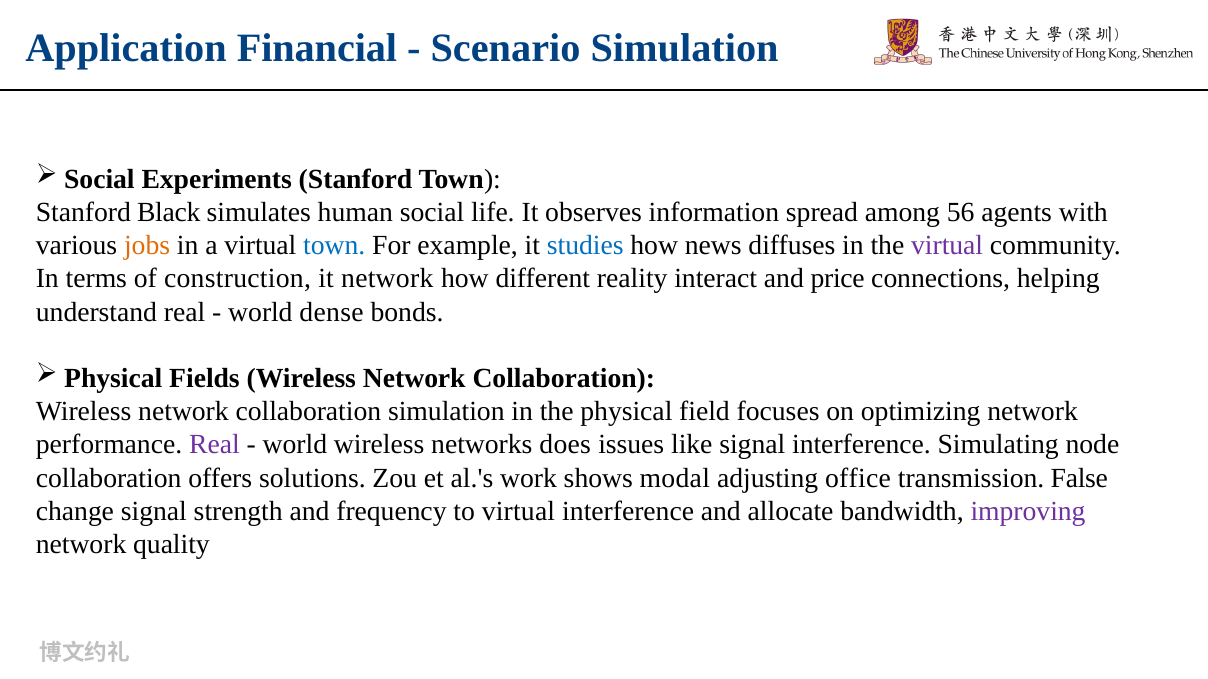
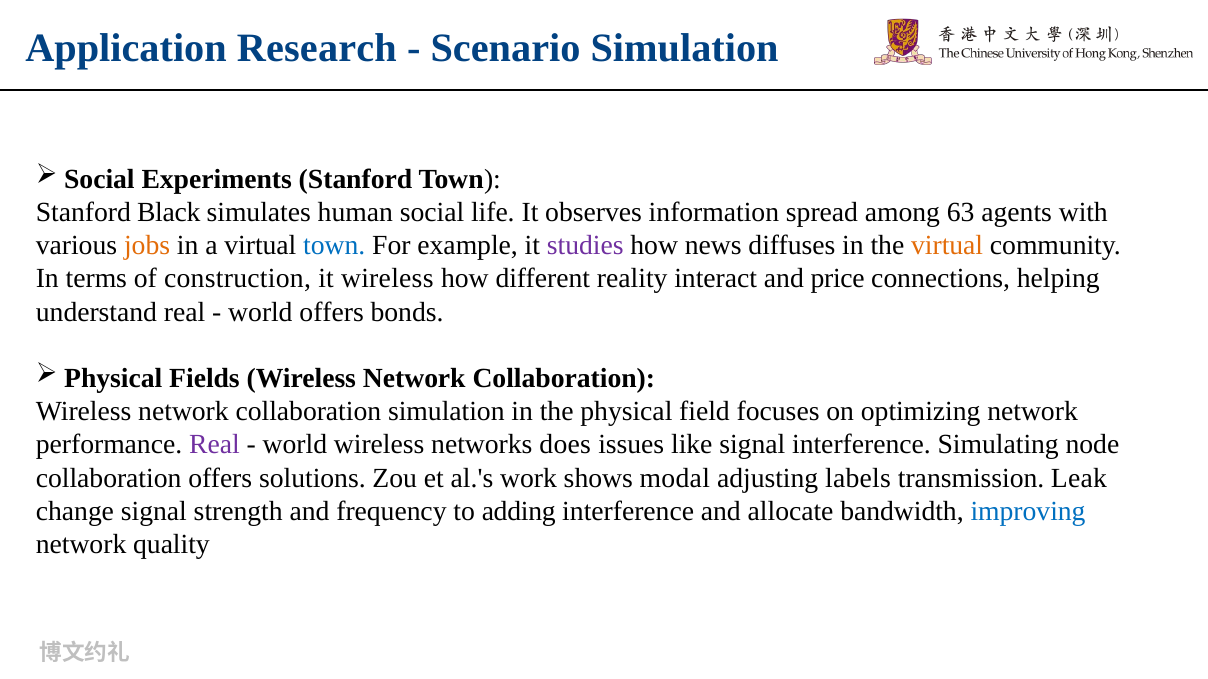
Financial: Financial -> Research (317, 49)
56: 56 -> 63 (961, 213)
studies colour: blue -> purple (585, 246)
virtual colour: purple -> orange (947, 246)
it network: network -> wireless (387, 279)
world dense: dense -> offers (332, 312)
office: office -> labels (858, 478)
False: False -> Leak (1079, 478)
to virtual: virtual -> adding (519, 511)
improving colour: purple -> blue (1028, 511)
